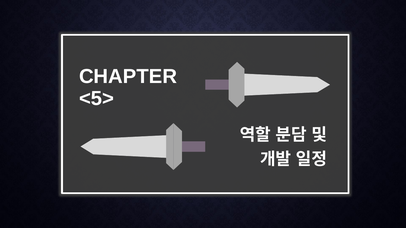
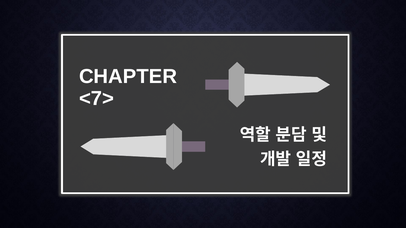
<5>: <5> -> <7> (96, 99)
